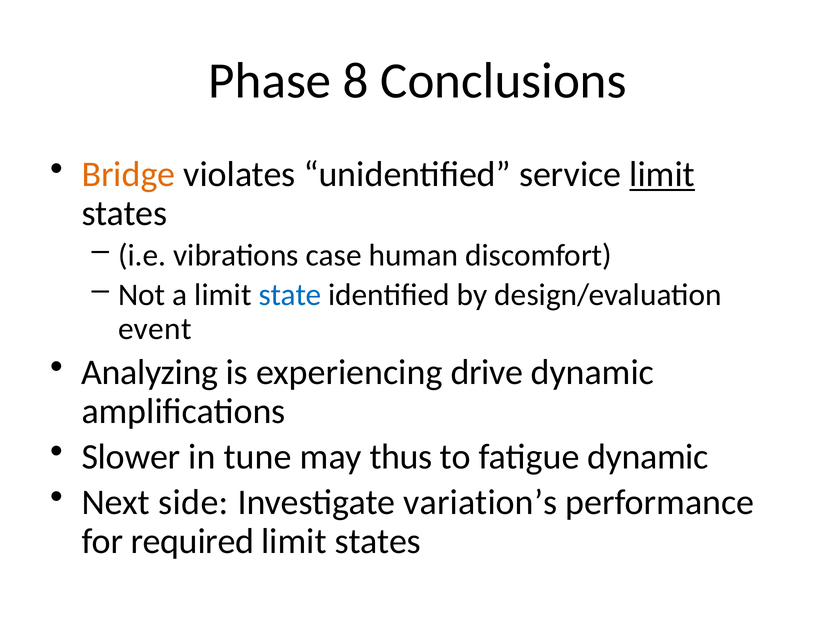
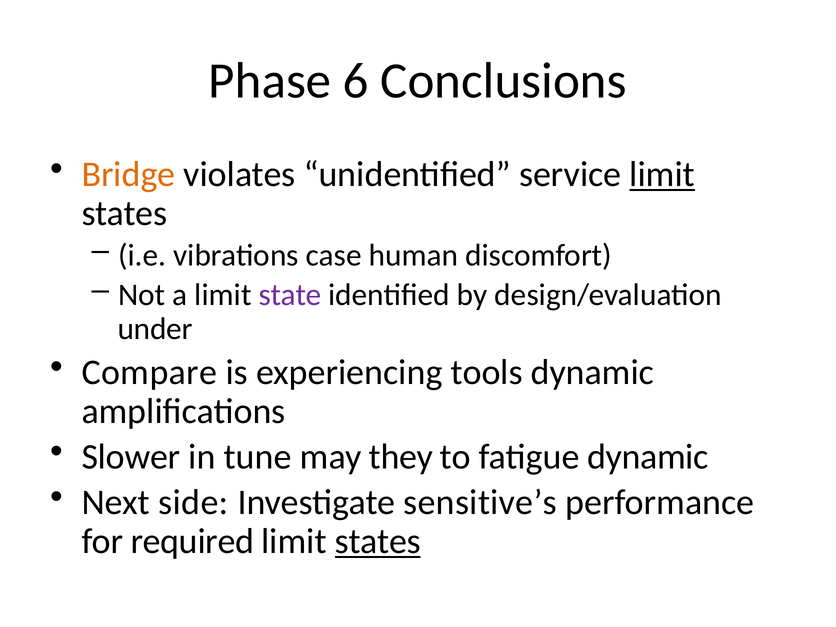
8: 8 -> 6 (356, 81)
state colour: blue -> purple (290, 295)
event: event -> under (155, 329)
Analyzing: Analyzing -> Compare (149, 373)
drive: drive -> tools (487, 373)
thus: thus -> they (401, 457)
variation’s: variation’s -> sensitive’s (480, 503)
states underline: none -> present (378, 541)
